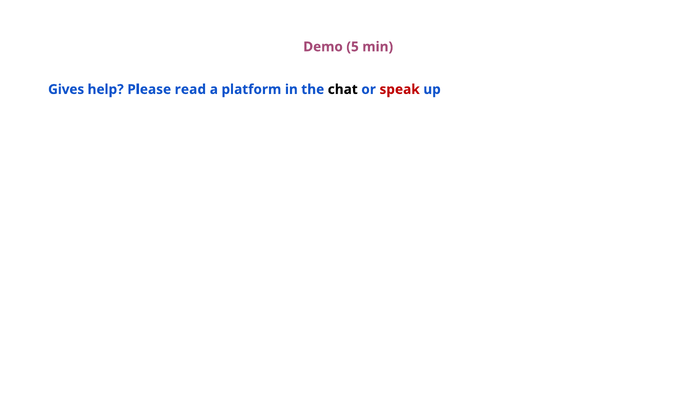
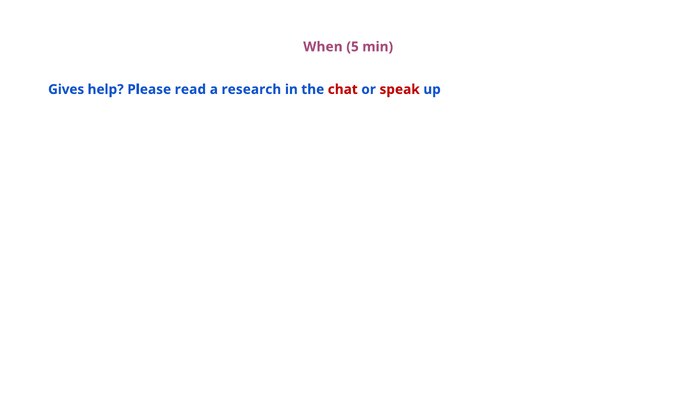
Demo: Demo -> When (323, 47)
platform: platform -> research (251, 89)
chat colour: black -> red (343, 89)
